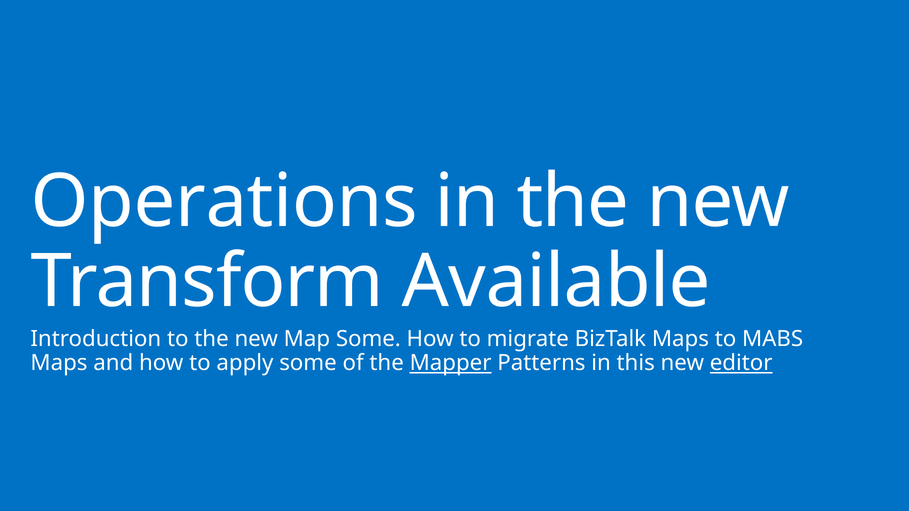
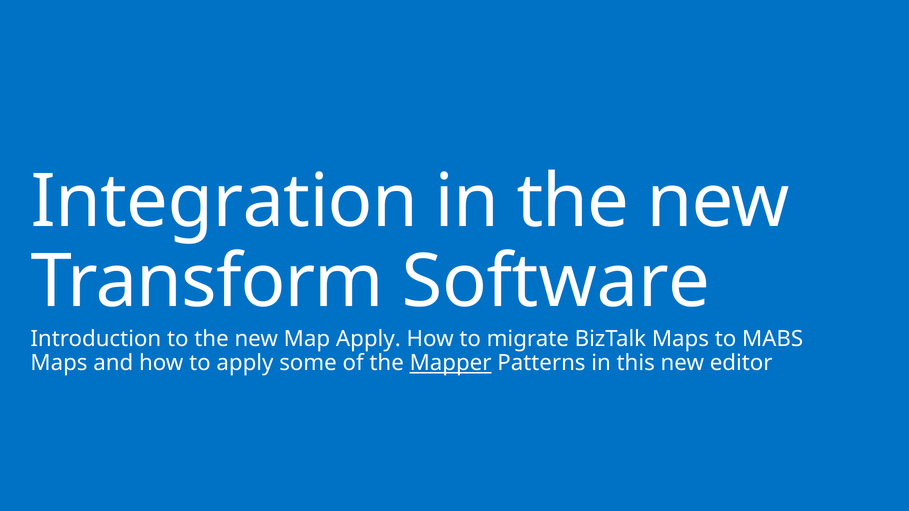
Operations: Operations -> Integration (224, 202)
Available: Available -> Software (556, 282)
Map Some: Some -> Apply (368, 339)
editor underline: present -> none (741, 363)
